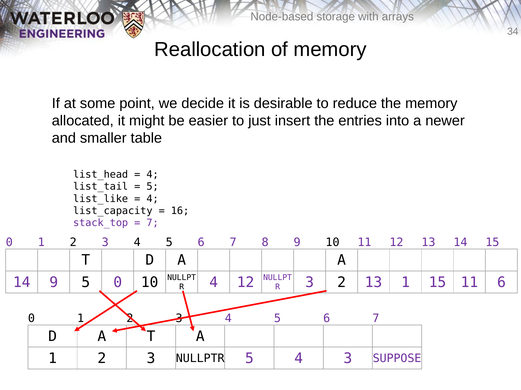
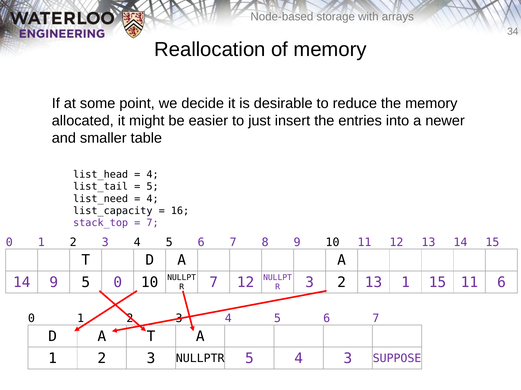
list_like: list_like -> list_need (101, 199)
4: 4 -> 7 (214, 283)
